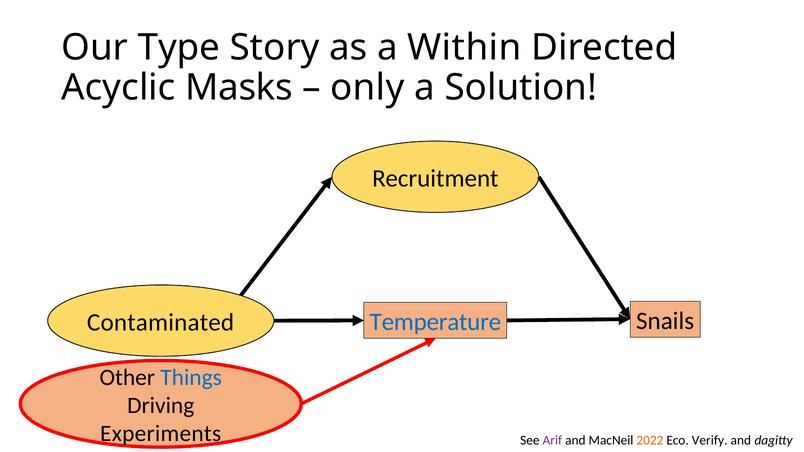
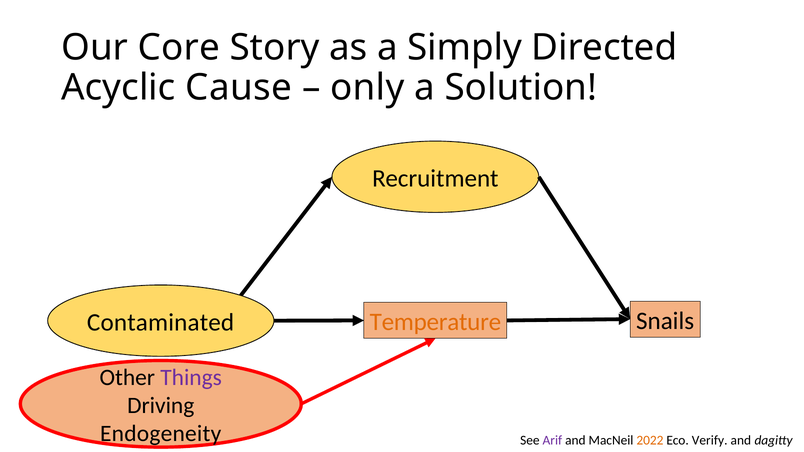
Type: Type -> Core (179, 48)
Within: Within -> Simply (465, 48)
Masks: Masks -> Cause (239, 87)
Temperature colour: blue -> orange (435, 322)
Things colour: blue -> purple (191, 377)
Experiments: Experiments -> Endogeneity (161, 434)
